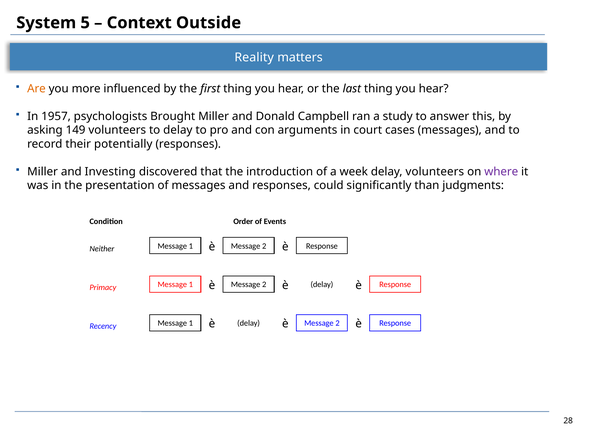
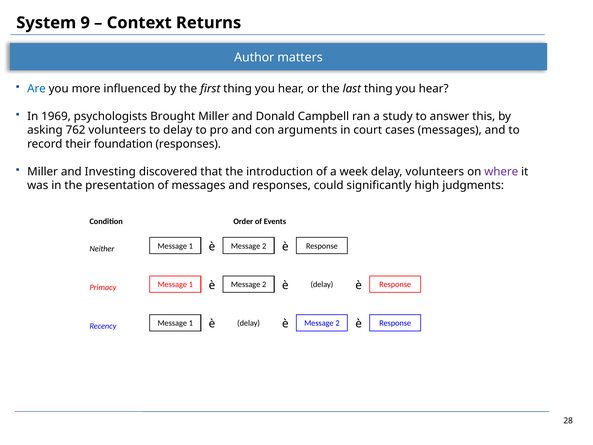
5: 5 -> 9 (85, 23)
Outside: Outside -> Returns (209, 23)
Reality: Reality -> Author (254, 57)
Are colour: orange -> blue (36, 88)
1957: 1957 -> 1969 (56, 116)
149: 149 -> 762 (76, 130)
potentially: potentially -> foundation (123, 144)
than: than -> high (427, 185)
